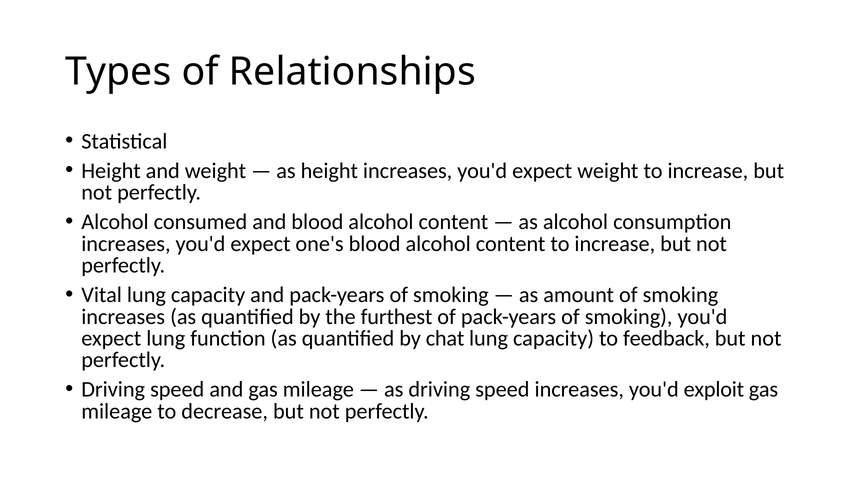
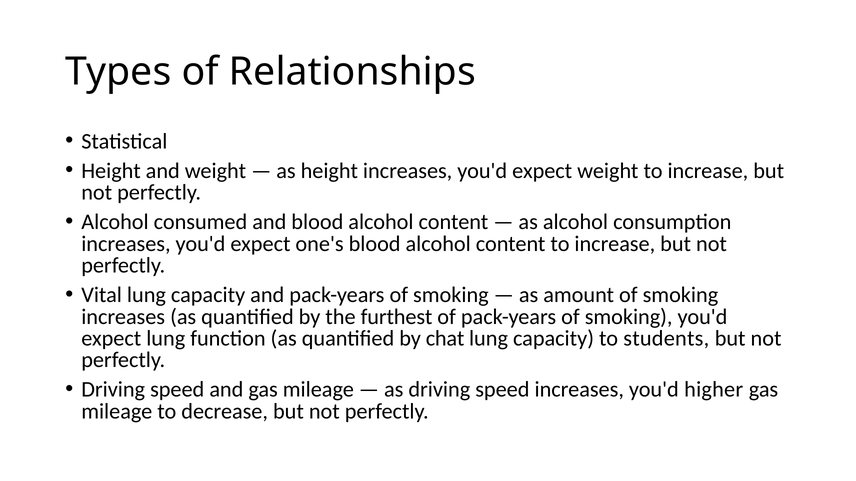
feedback: feedback -> students (666, 339)
exploit: exploit -> higher (714, 390)
